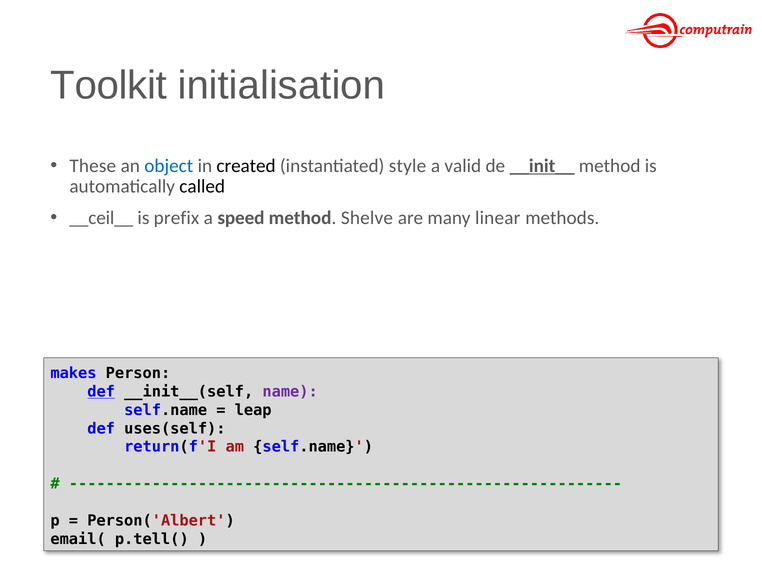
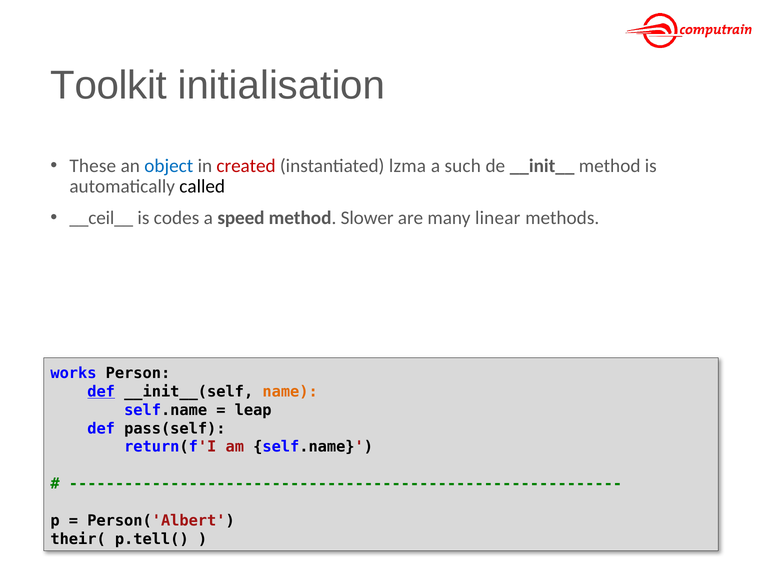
created colour: black -> red (246, 166)
style: style -> lzma (408, 166)
valid: valid -> such (463, 166)
__init__ underline: present -> none (542, 166)
prefix: prefix -> codes (177, 218)
Shelve: Shelve -> Slower (367, 218)
makes: makes -> works (73, 374)
name colour: purple -> orange (290, 392)
uses(self: uses(self -> pass(self (175, 429)
email(: email( -> their( (78, 539)
